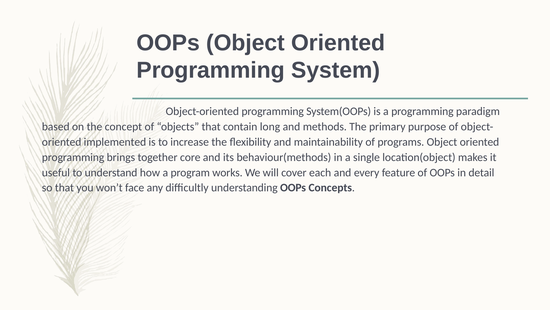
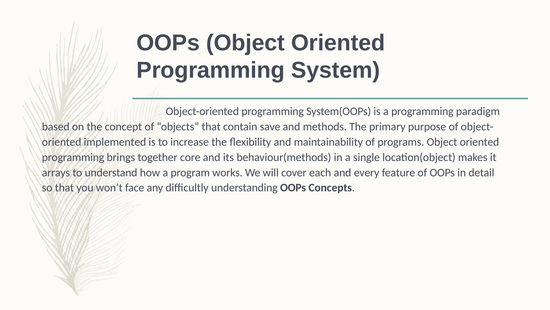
long: long -> save (270, 126)
useful: useful -> arrays (56, 172)
